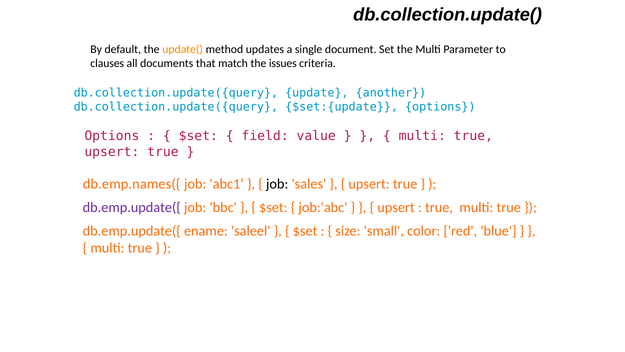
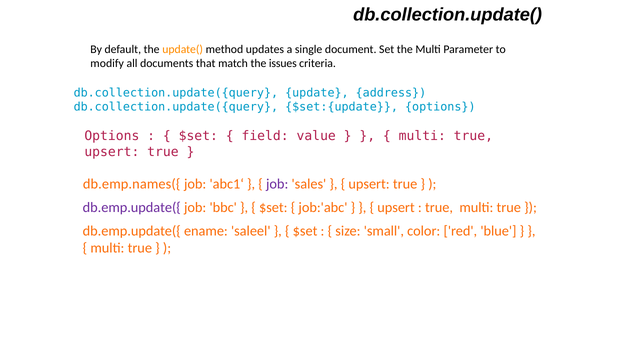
clauses: clauses -> modify (107, 63)
another: another -> address (391, 93)
job colour: black -> purple (277, 184)
